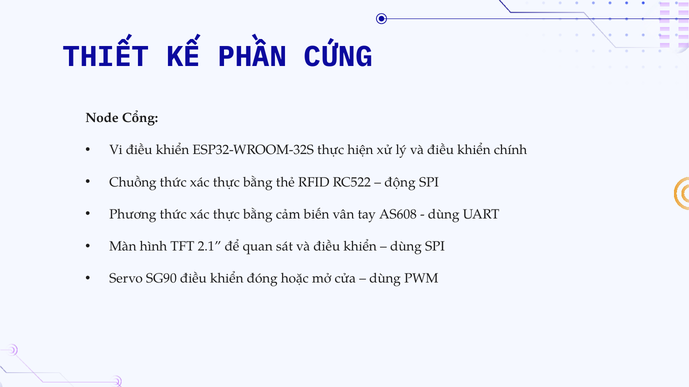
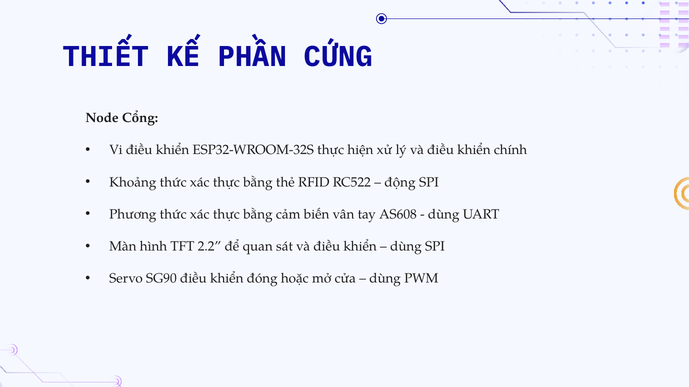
Chuồng: Chuồng -> Khoảng (133, 182)
2.1: 2.1 -> 2.2 (210, 247)
